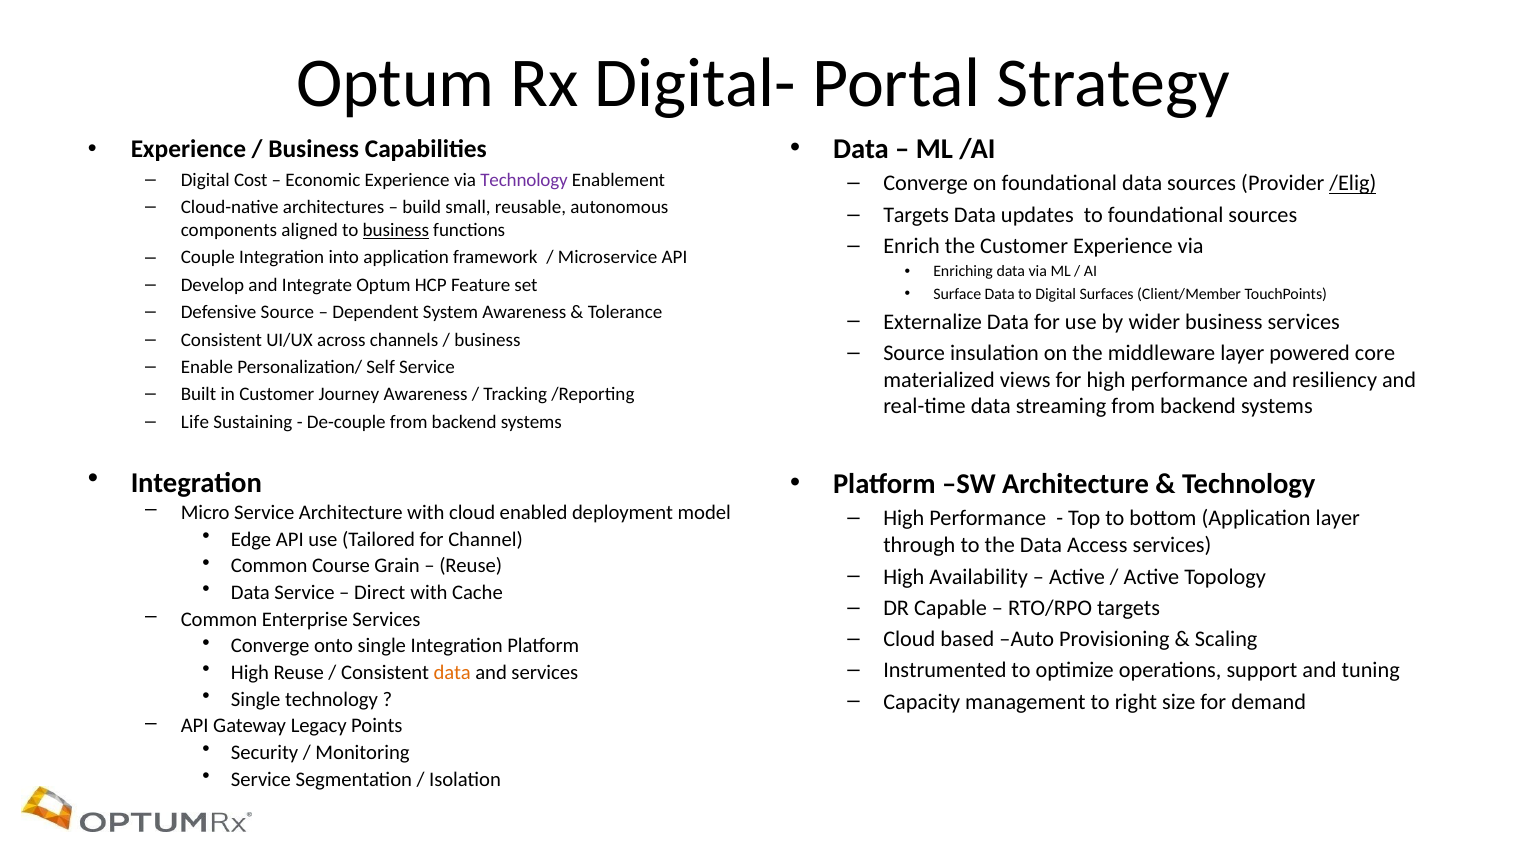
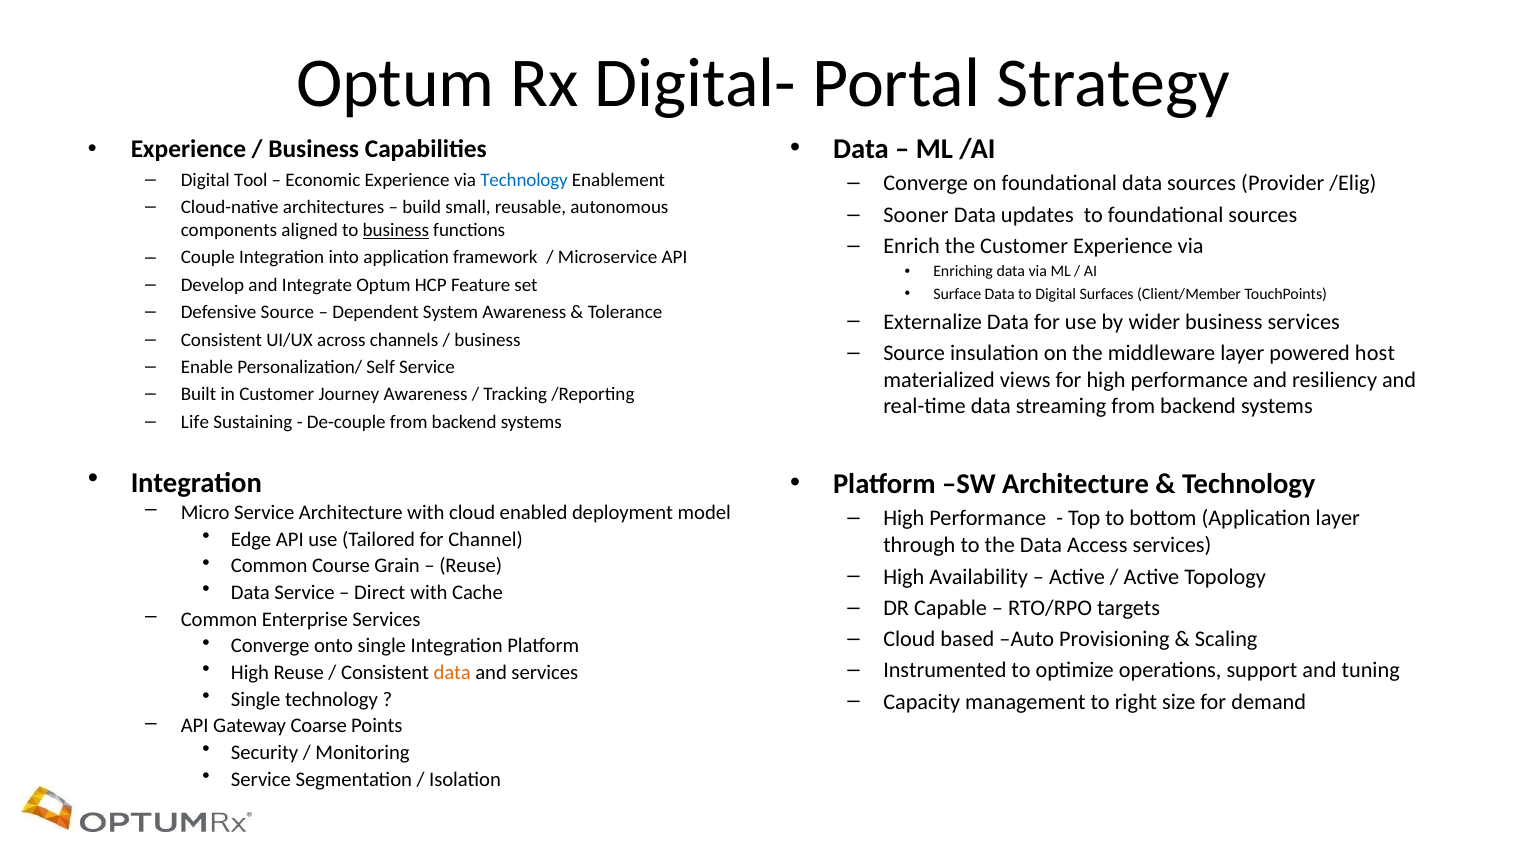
Cost: Cost -> Tool (251, 180)
Technology colour: purple -> blue (524, 180)
/Elig underline: present -> none (1353, 184)
Targets: Targets -> Sooner (916, 215)
core: core -> host (1375, 353)
Legacy: Legacy -> Coarse (319, 726)
